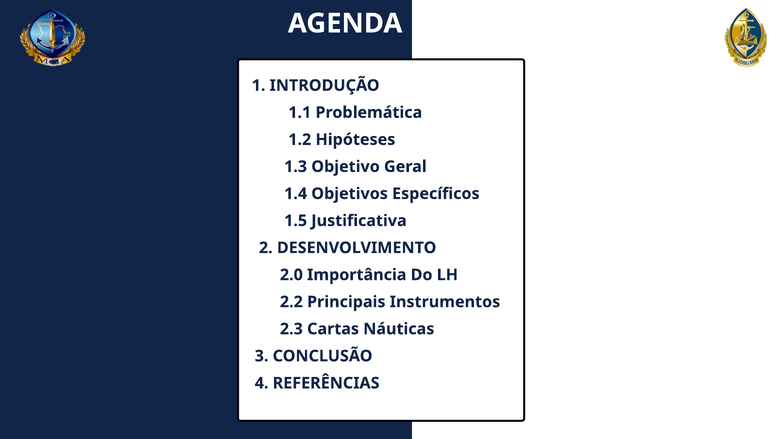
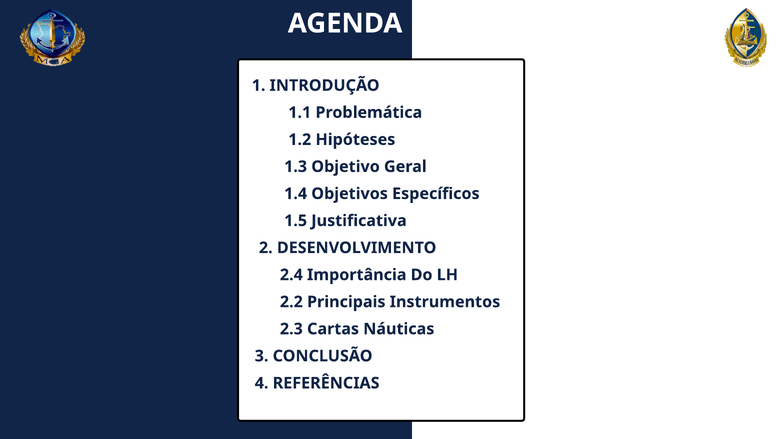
2.0: 2.0 -> 2.4 (291, 275)
